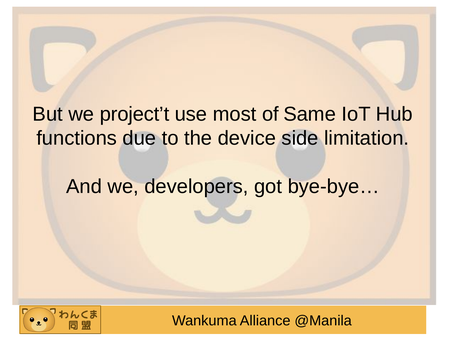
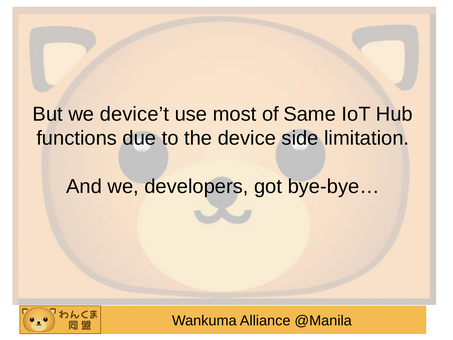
project’t: project’t -> device’t (134, 114)
